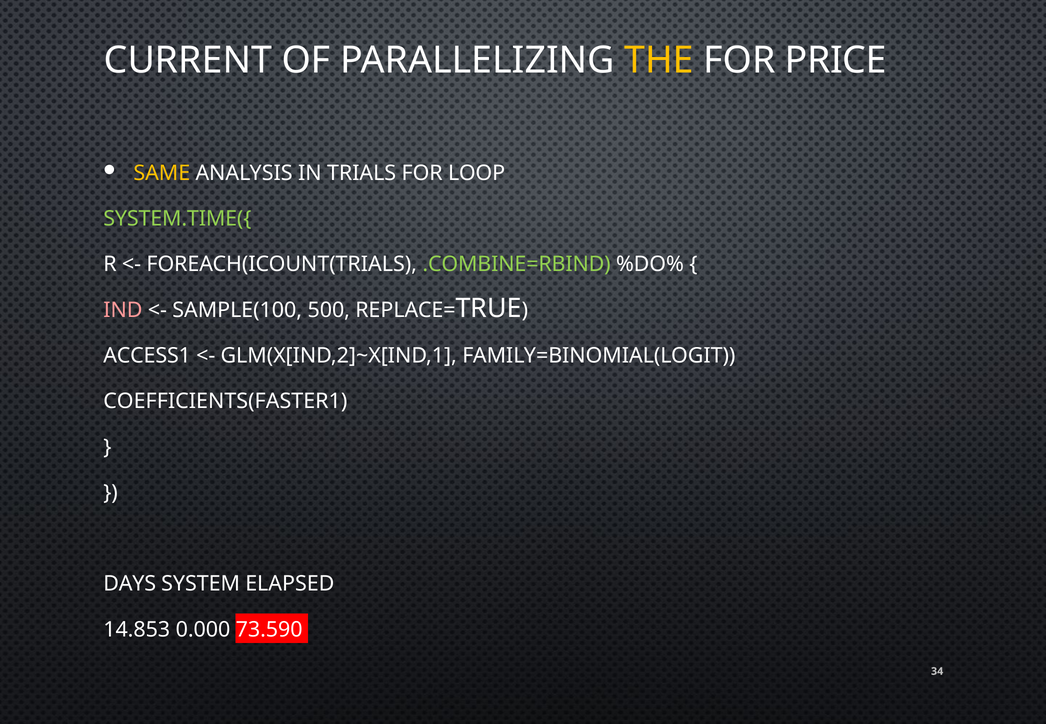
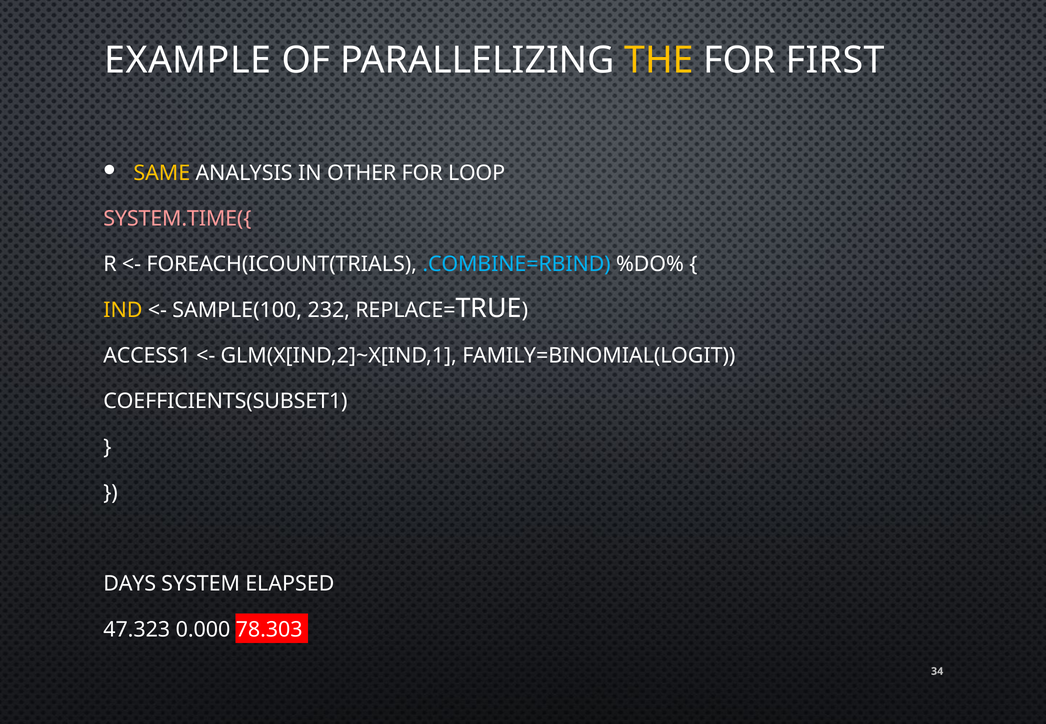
CURRENT: CURRENT -> EXAMPLE (188, 60)
PRICE: PRICE -> FIRST (835, 60)
TRIALS: TRIALS -> OTHER (362, 173)
SYSTEM.TIME({ colour: light green -> pink (177, 219)
.COMBINE=RBIND colour: light green -> light blue (517, 264)
IND colour: pink -> yellow (123, 310)
500: 500 -> 232 (329, 310)
COEFFICIENTS(FASTER1: COEFFICIENTS(FASTER1 -> COEFFICIENTS(SUBSET1 (225, 401)
14.853: 14.853 -> 47.323 (137, 630)
73.590: 73.590 -> 78.303 (269, 630)
